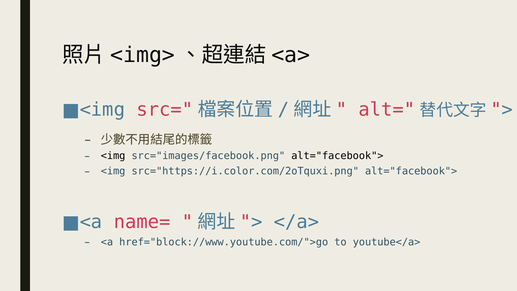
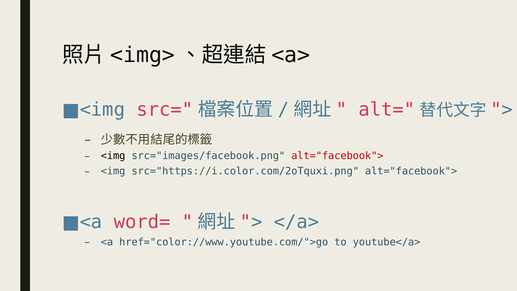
alt="facebook"> colour: black -> red (337, 156)
name=: name= -> word= (142, 222)
href="block://www.youtube.com/">go: href="block://www.youtube.com/">go -> href="color://www.youtube.com/">go (224, 242)
